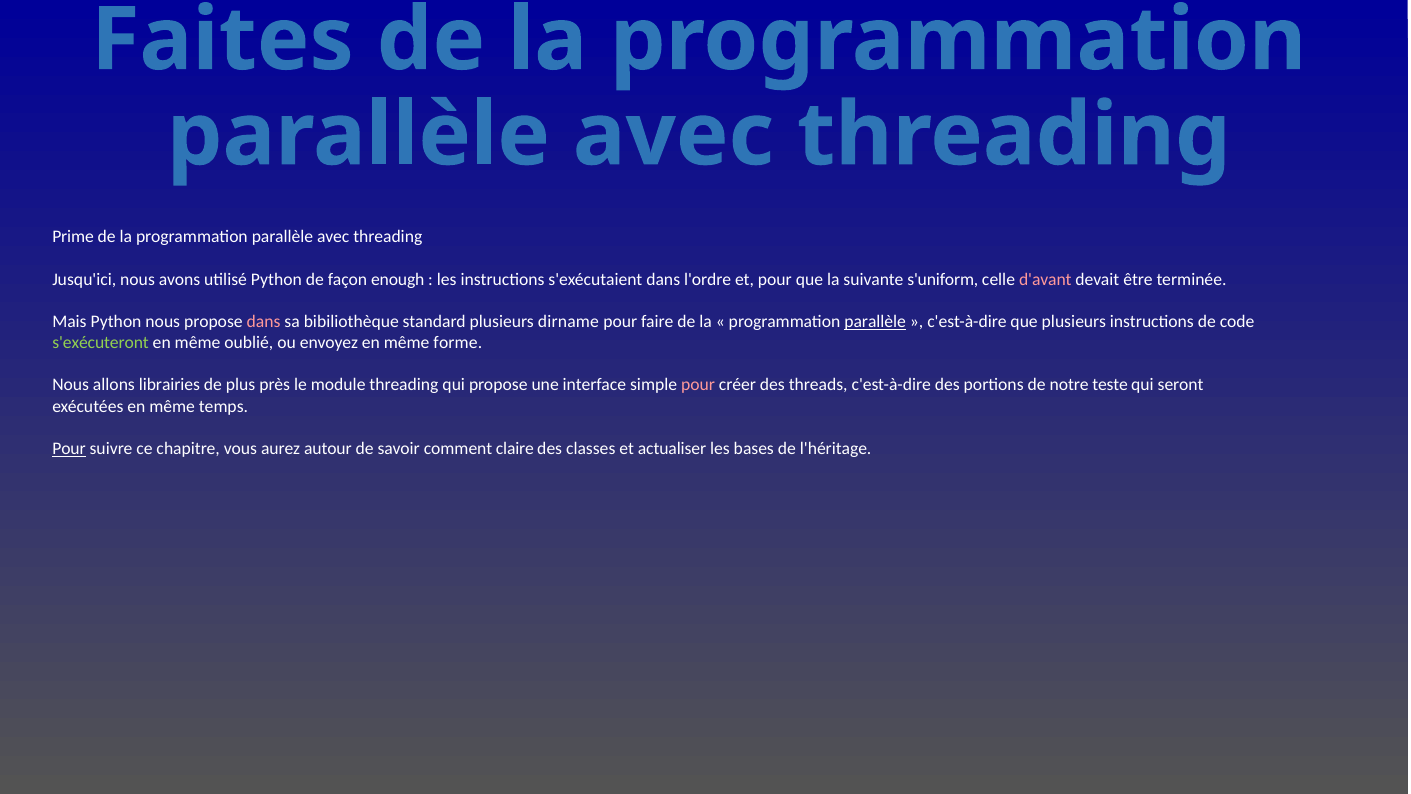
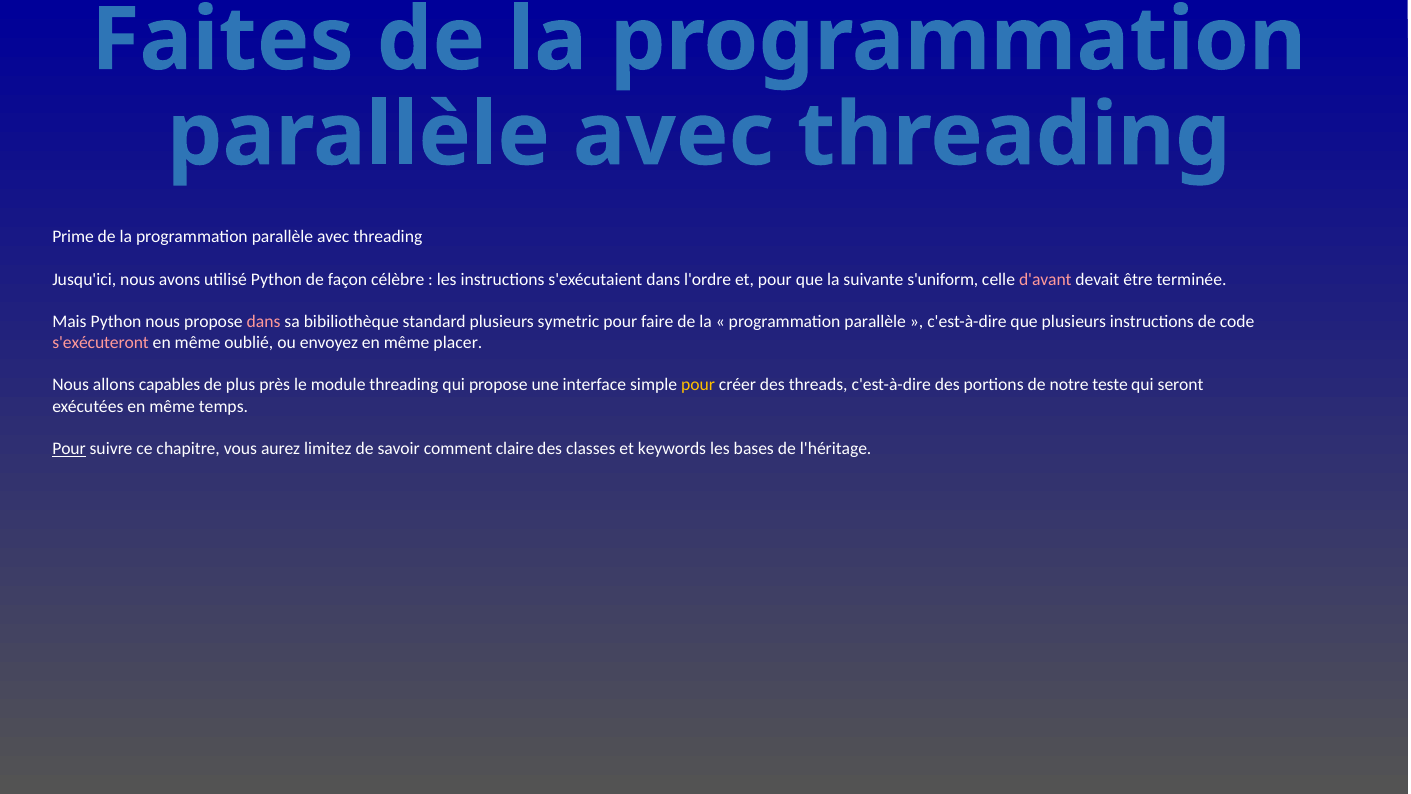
enough: enough -> célèbre (398, 279)
dirname: dirname -> symetric (569, 322)
parallèle underline: present -> none (875, 322)
s'exécuteront colour: light green -> pink (101, 343)
forme: forme -> placer (458, 343)
librairies: librairies -> capables (170, 385)
pour colour: pink -> yellow (698, 385)
autour: autour -> limitez (328, 449)
actualiser: actualiser -> keywords (672, 449)
